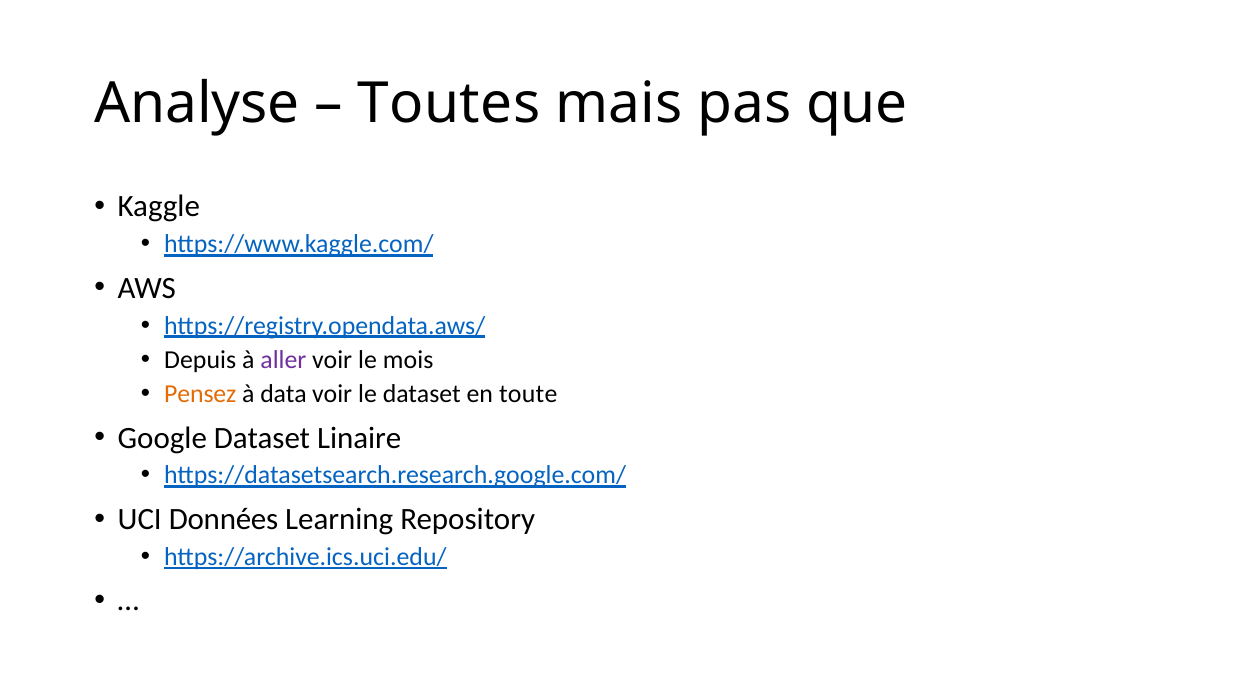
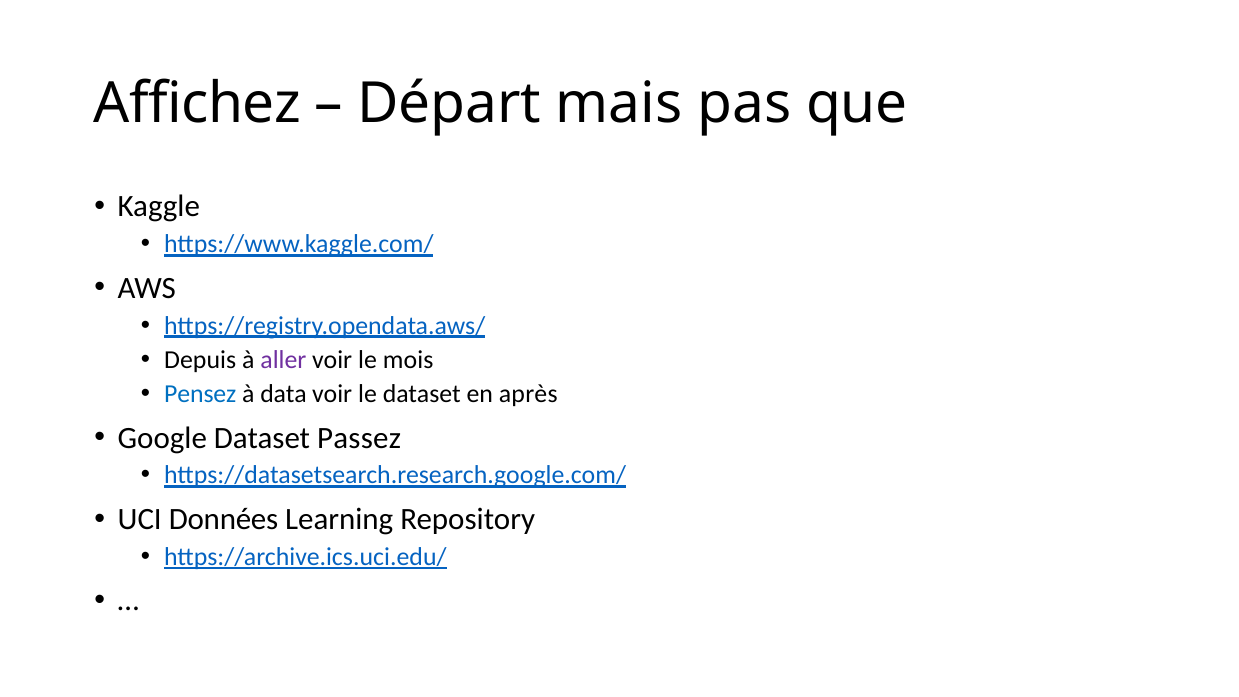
Analyse: Analyse -> Affichez (197, 104)
Toutes: Toutes -> Départ (449, 104)
Pensez colour: orange -> blue (200, 394)
toute: toute -> après (528, 394)
Linaire: Linaire -> Passez (359, 438)
